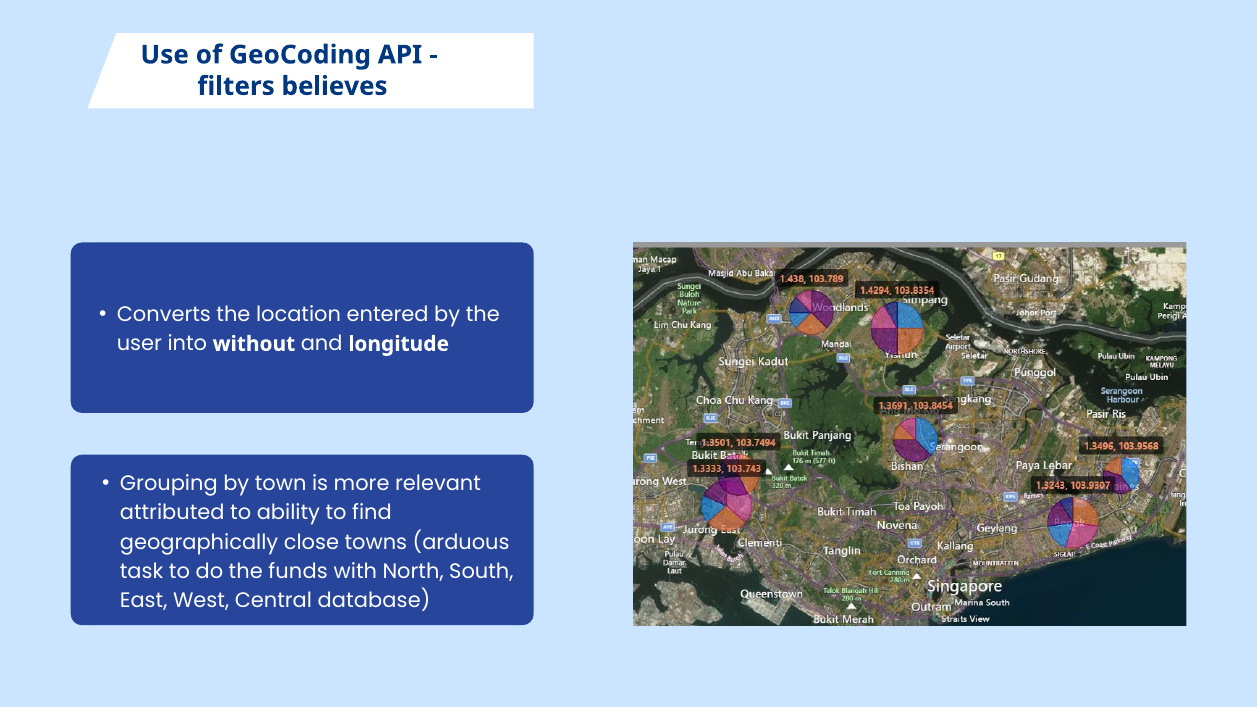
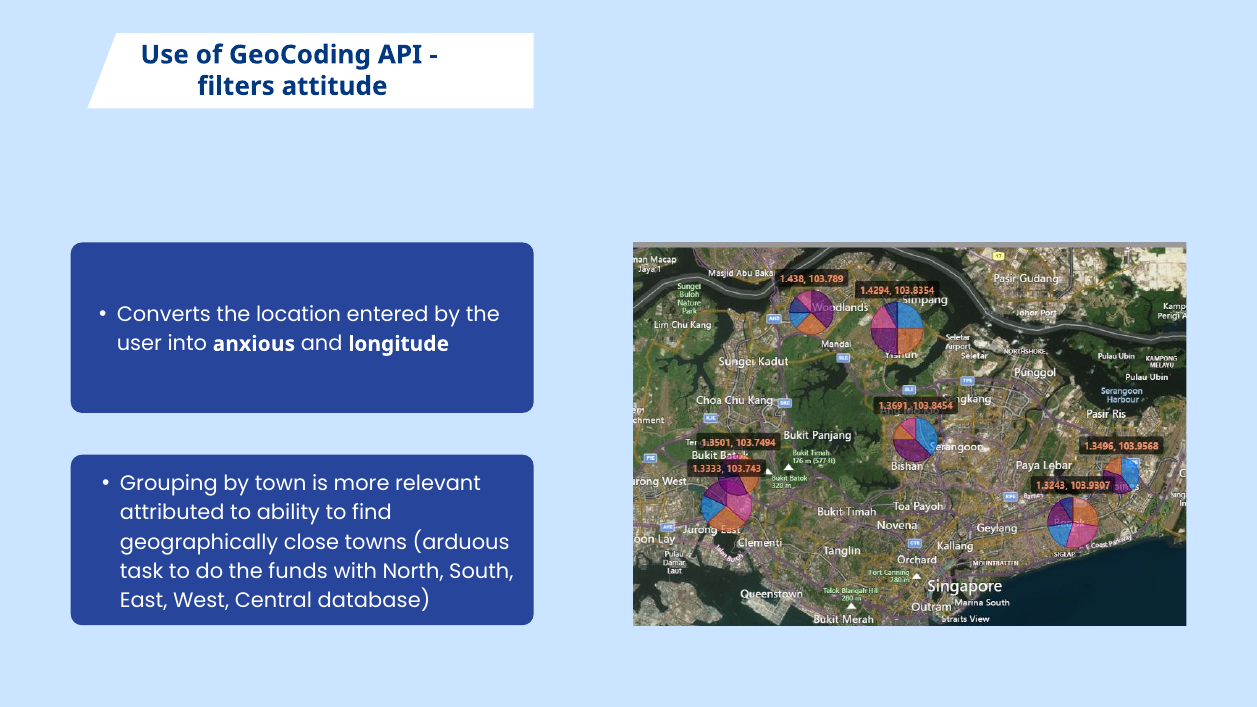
believes: believes -> attitude (335, 86)
without: without -> anxious (254, 344)
